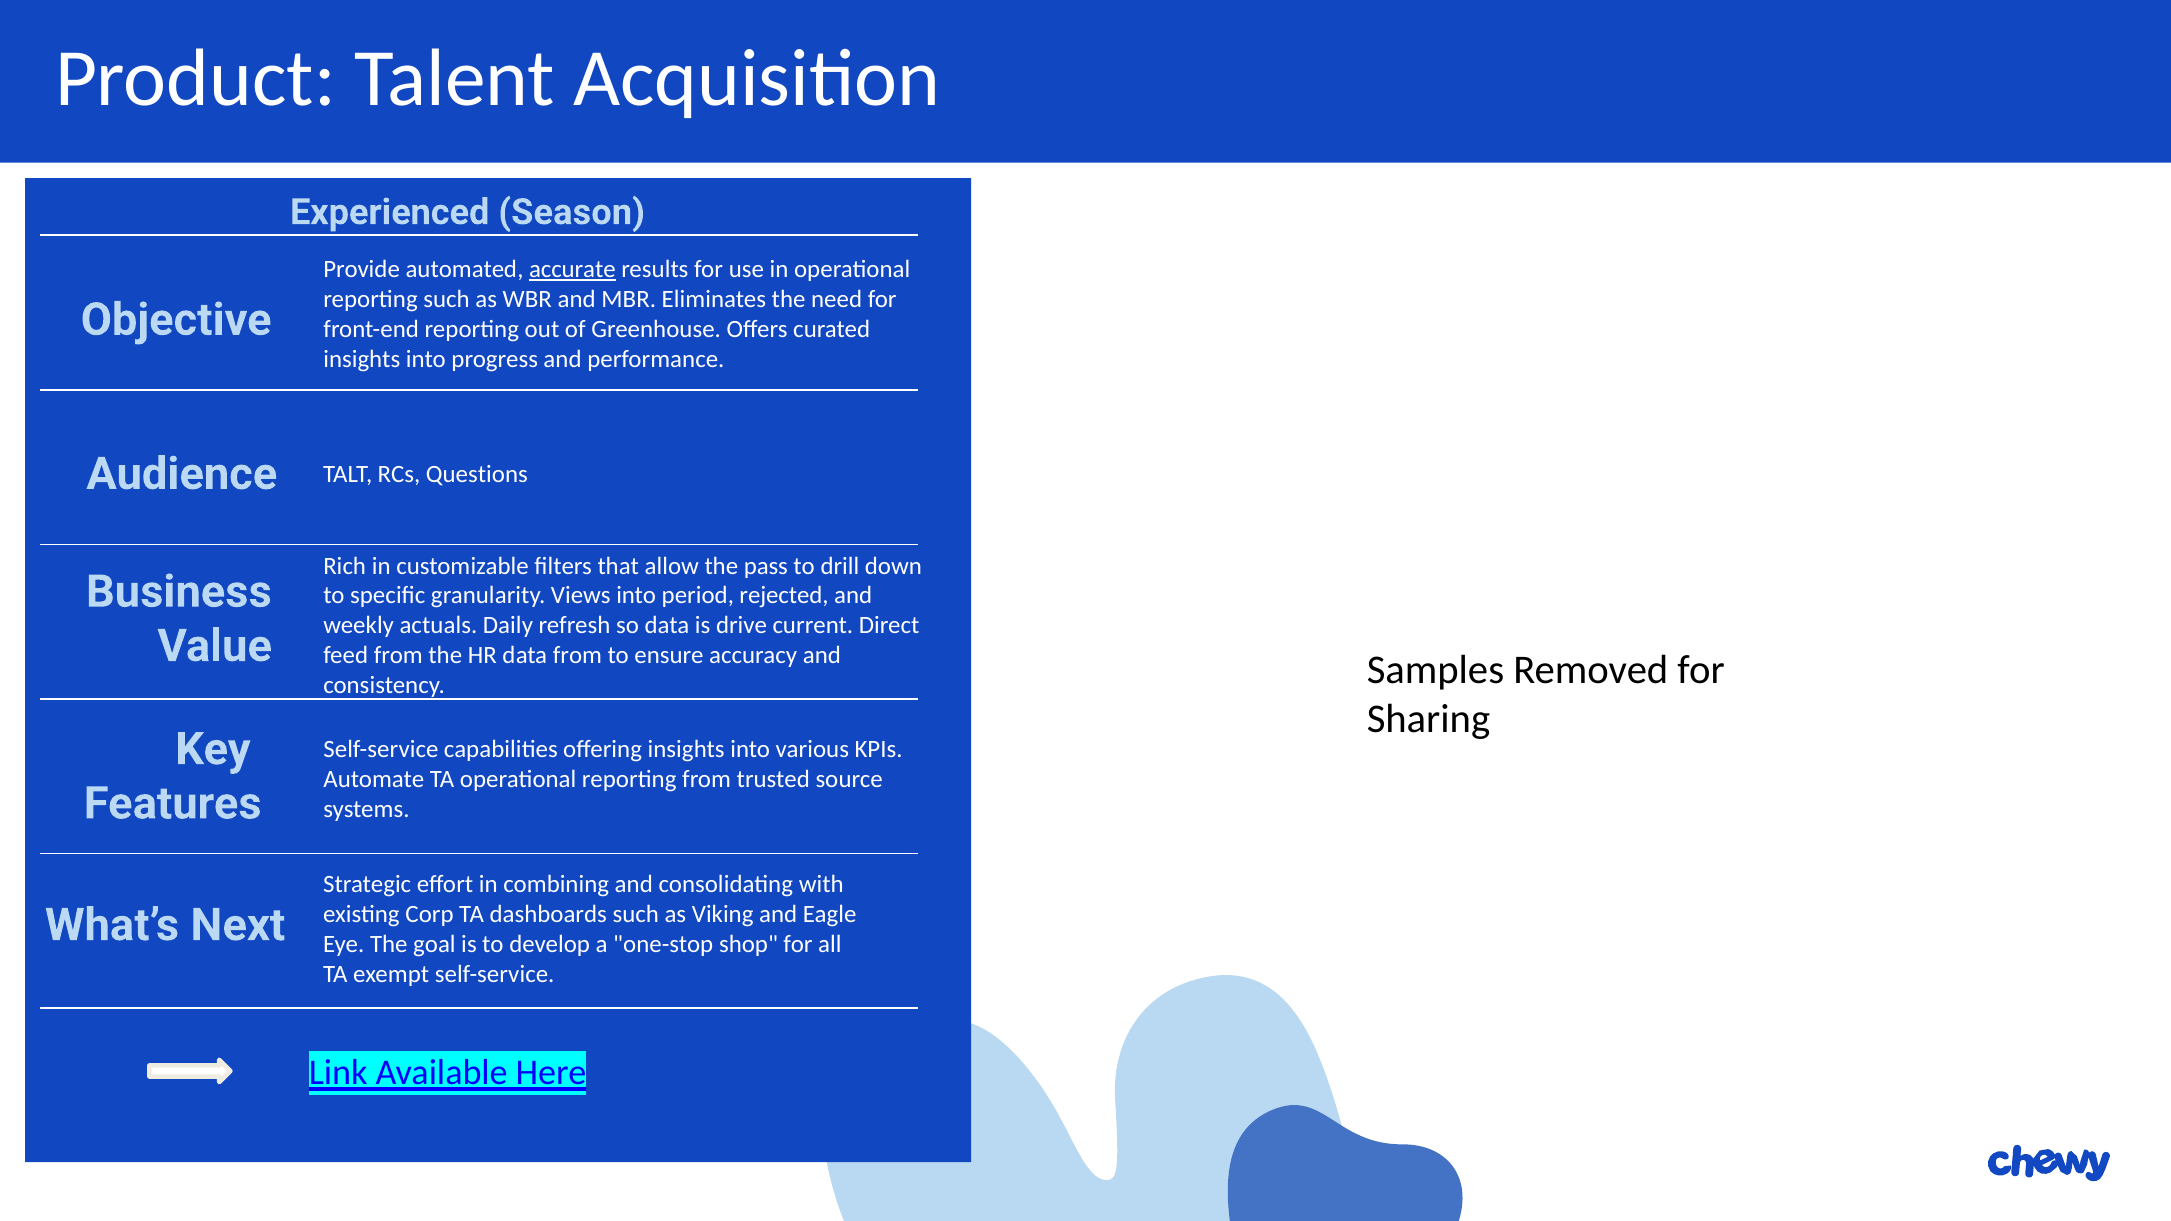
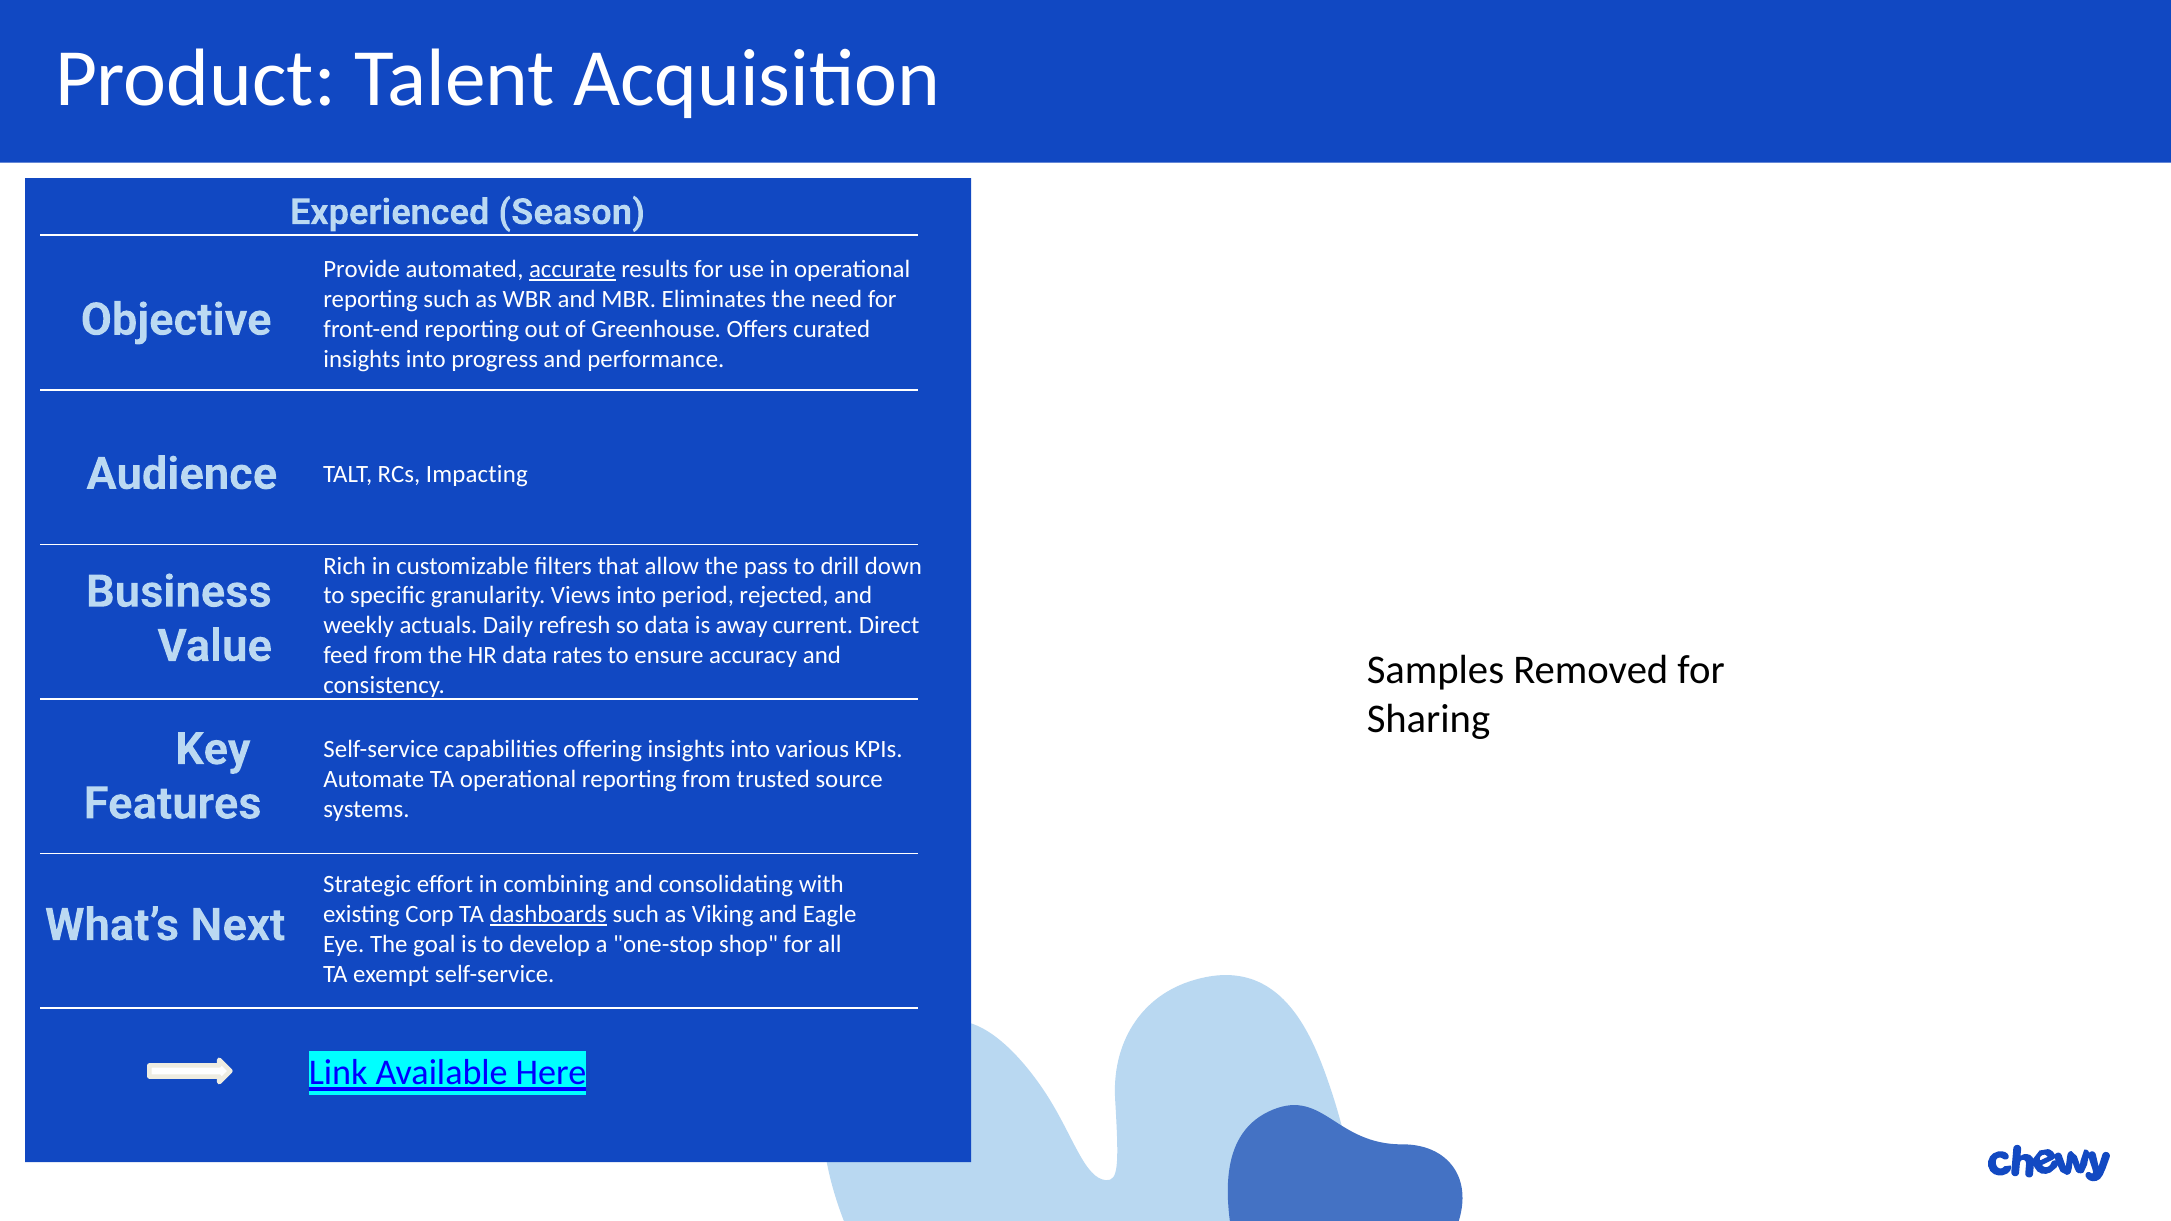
Questions: Questions -> Impacting (477, 474)
drive: drive -> away (742, 626)
data from: from -> rates (577, 656)
dashboards underline: none -> present (548, 915)
